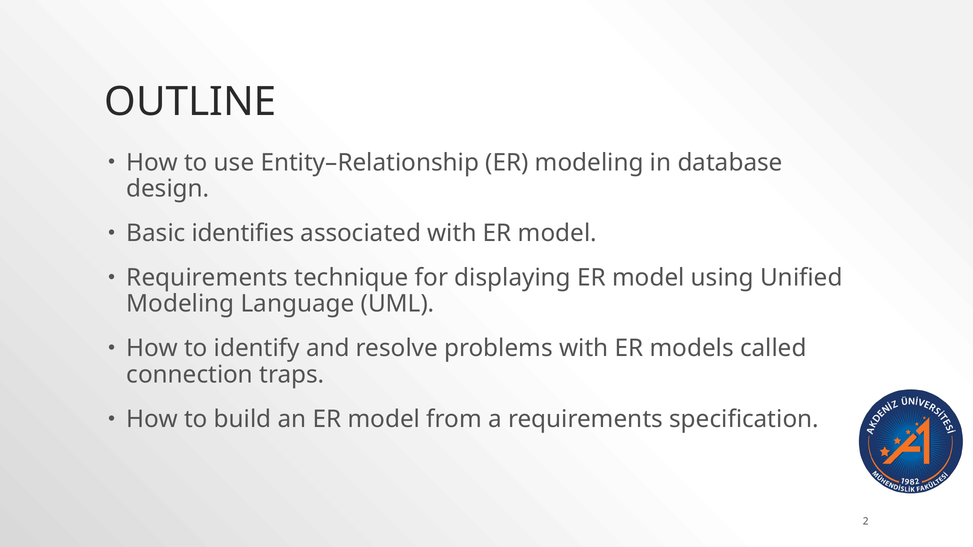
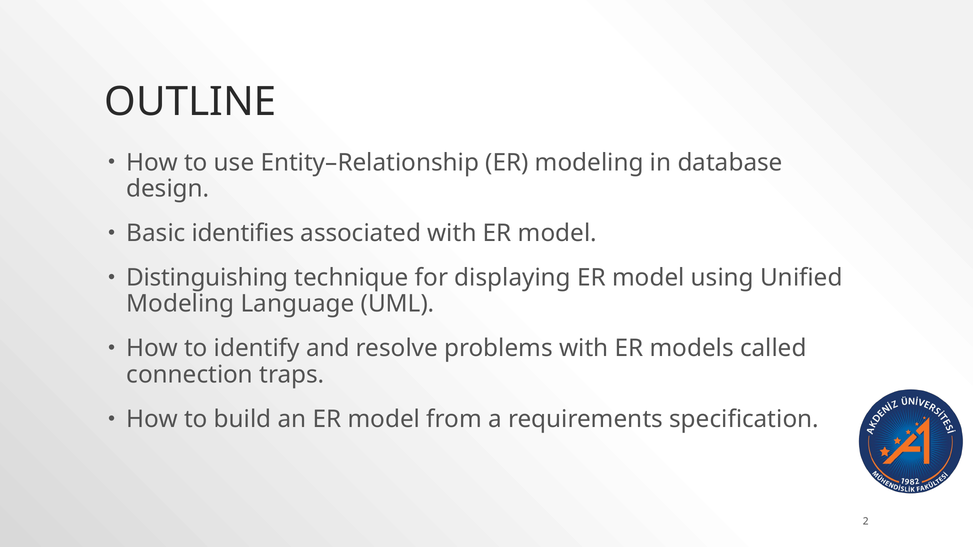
Requirements: Requirements -> Distinguishing (207, 278)
